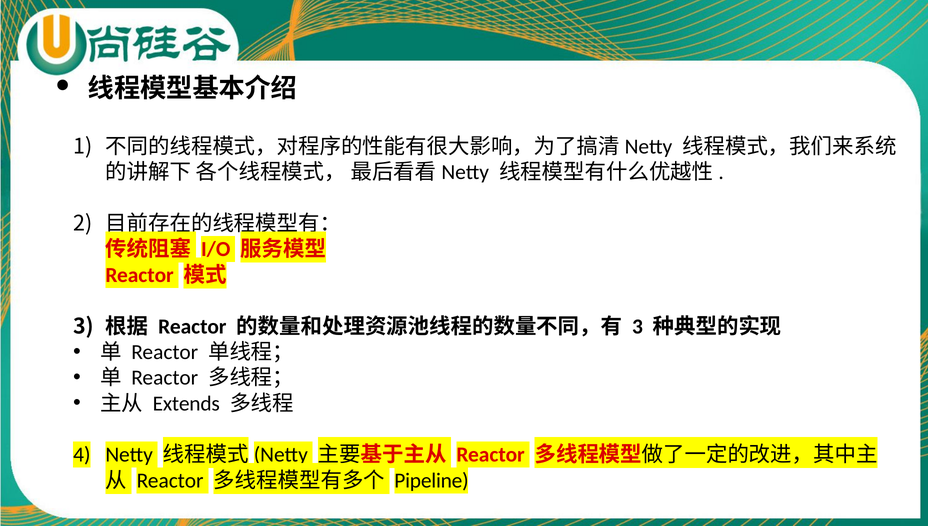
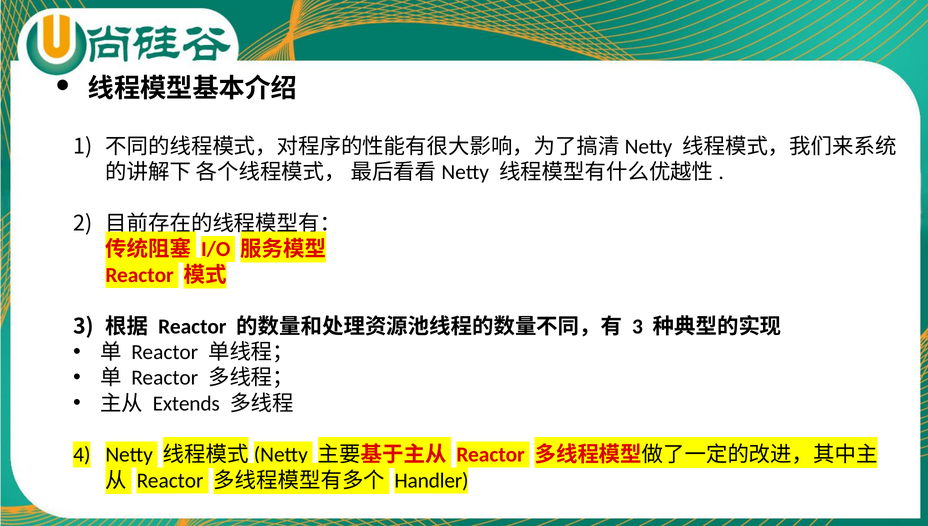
Pipeline: Pipeline -> Handler (432, 481)
